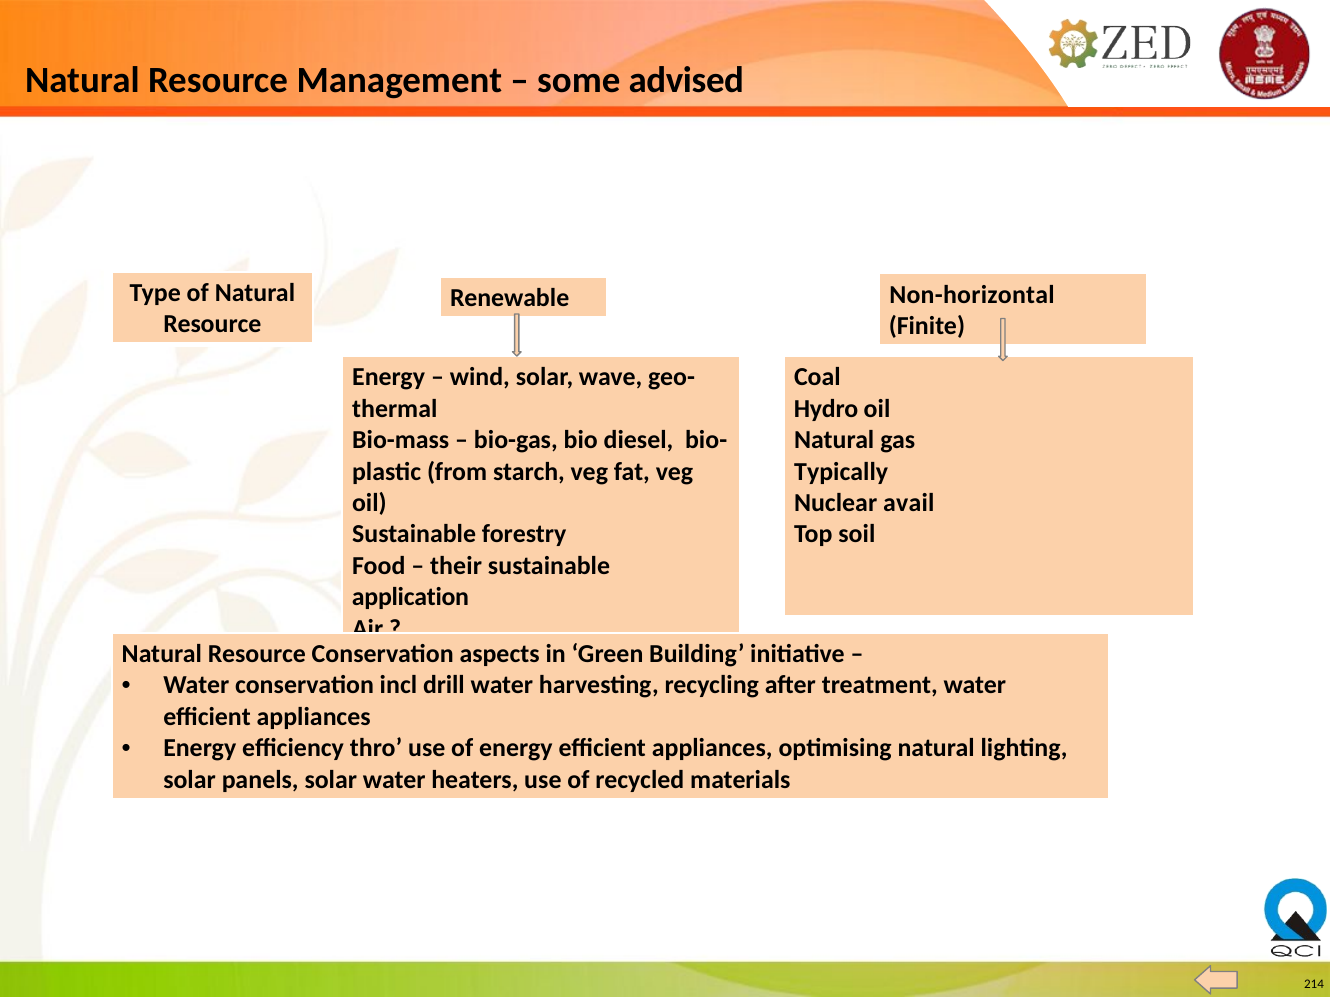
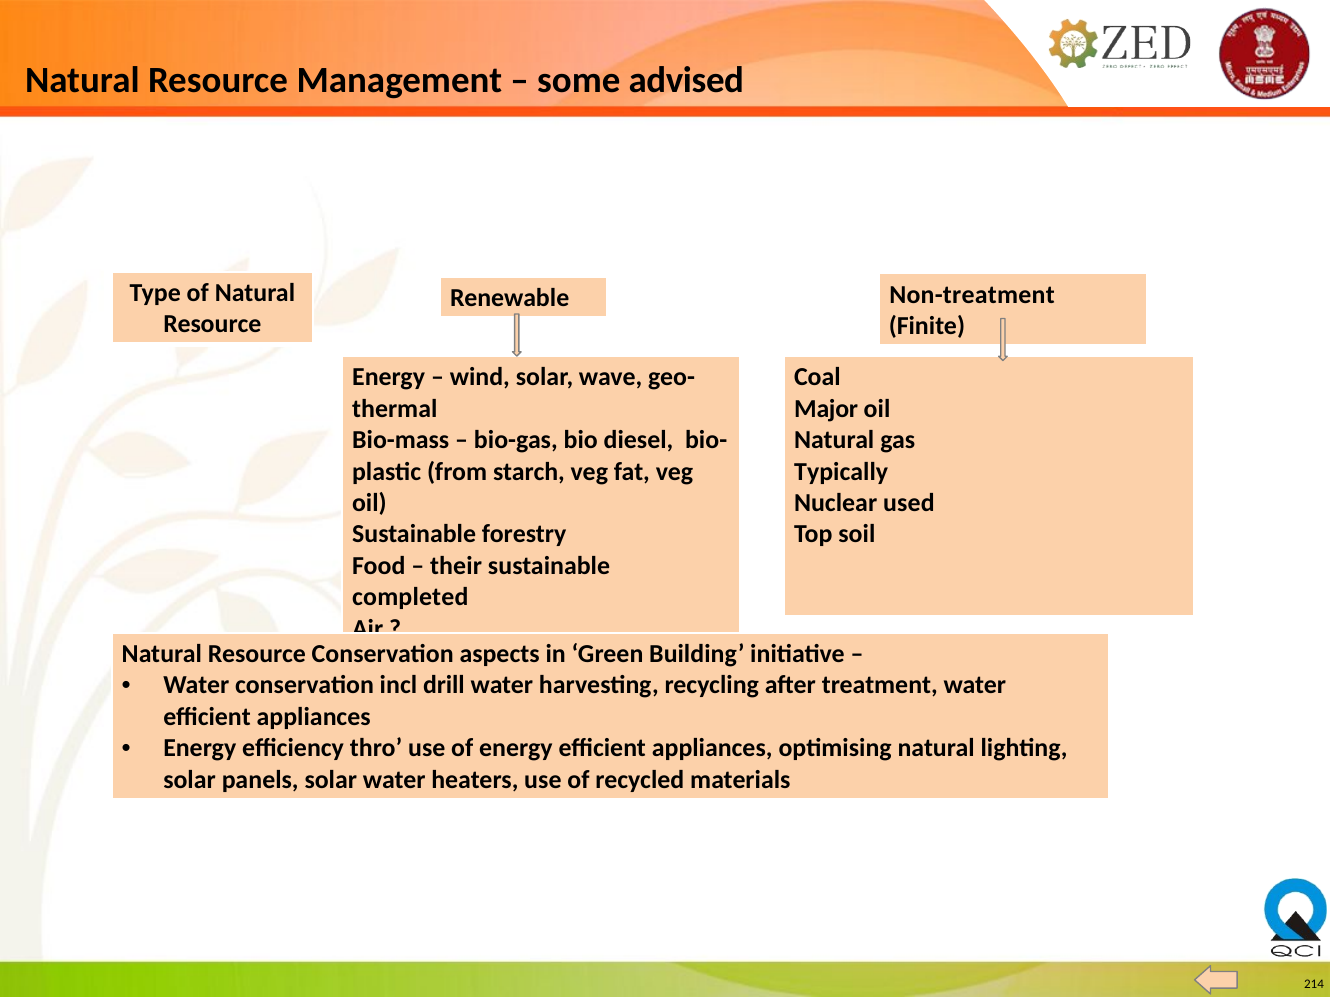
Non-horizontal: Non-horizontal -> Non-treatment (972, 295)
Hydro: Hydro -> Major (826, 409)
avail: avail -> used (909, 503)
application: application -> completed (410, 598)
